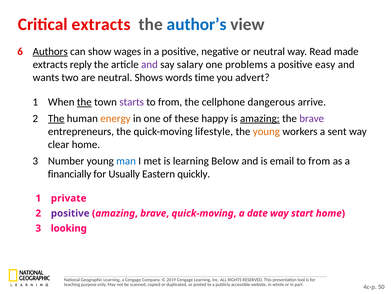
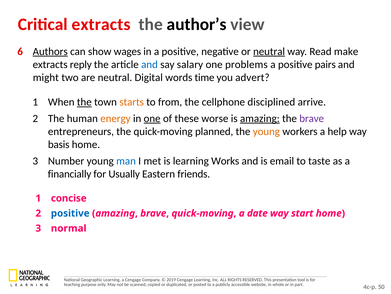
author’s colour: blue -> black (197, 24)
neutral underline: none -> present (269, 51)
made: made -> make (346, 51)
and colour: purple -> blue (149, 64)
easy: easy -> pairs (325, 64)
wants: wants -> might (46, 77)
Shows: Shows -> Digital (149, 77)
starts colour: purple -> orange (132, 102)
dangerous: dangerous -> disciplined (271, 102)
The underline: present -> none (56, 118)
one underline: none -> present (152, 118)
happy: happy -> worse (215, 118)
lifestyle: lifestyle -> planned (214, 131)
sent: sent -> help (337, 131)
clear: clear -> basis (59, 144)
Below: Below -> Works (225, 161)
from: from -> taste (319, 161)
quickly: quickly -> friends (194, 174)
private: private -> concise (69, 198)
positive colour: purple -> blue (70, 213)
looking: looking -> normal (69, 228)
